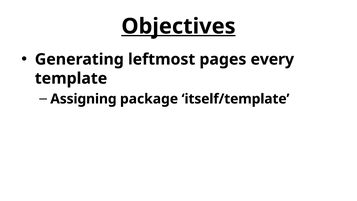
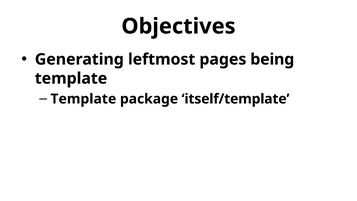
Objectives underline: present -> none (178, 26)
every: every -> being (272, 59)
Assigning: Assigning -> Template (83, 99)
